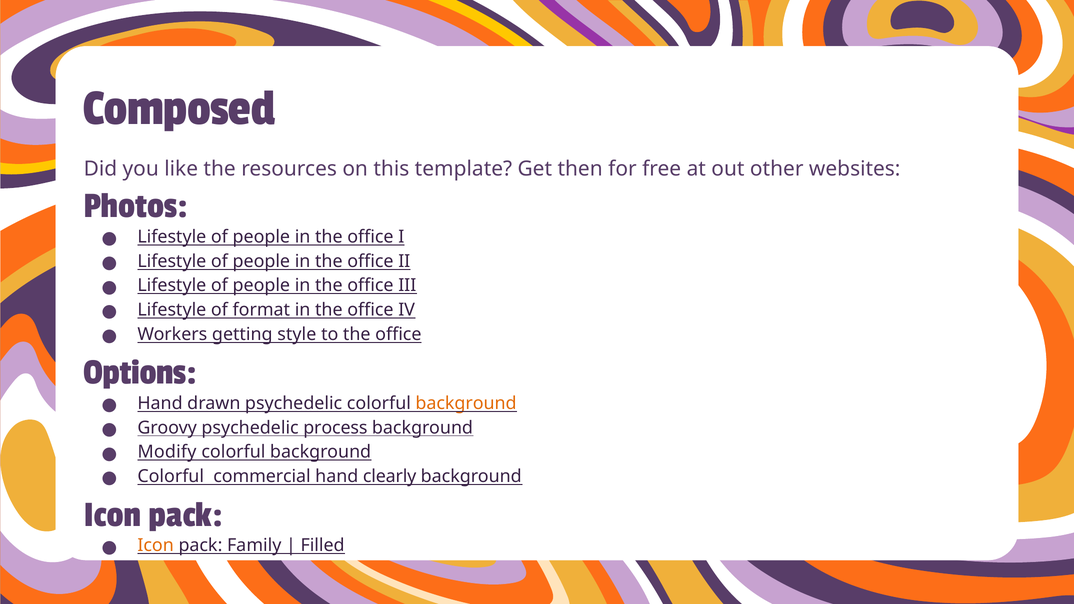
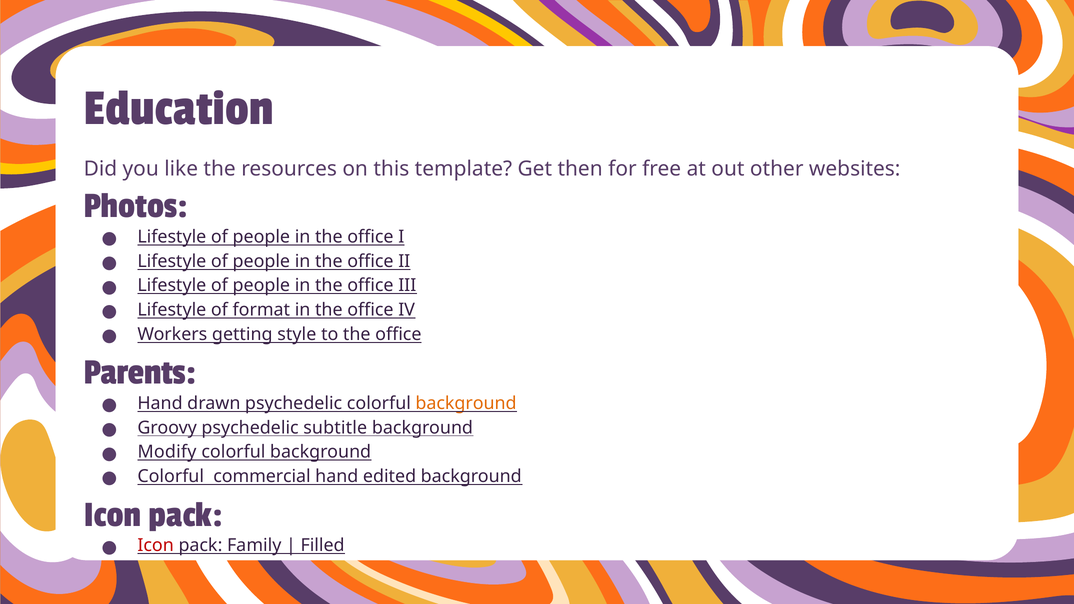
Composed: Composed -> Education (179, 107)
Options: Options -> Parents (140, 372)
process: process -> subtitle (335, 428)
clearly: clearly -> edited (390, 476)
Icon colour: orange -> red (156, 546)
